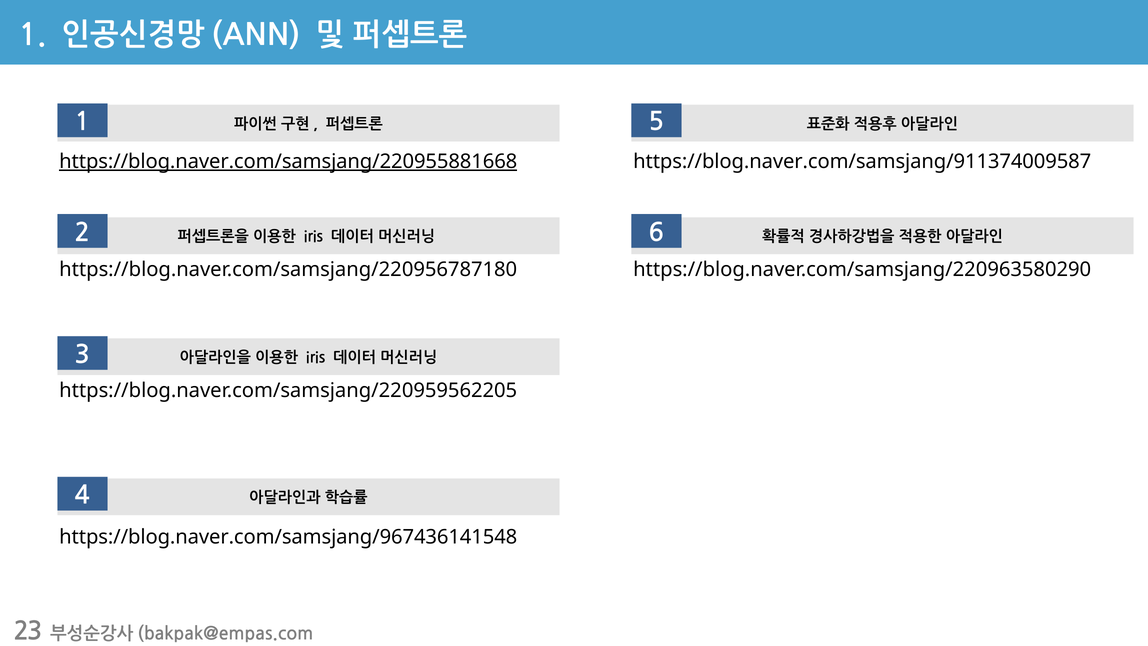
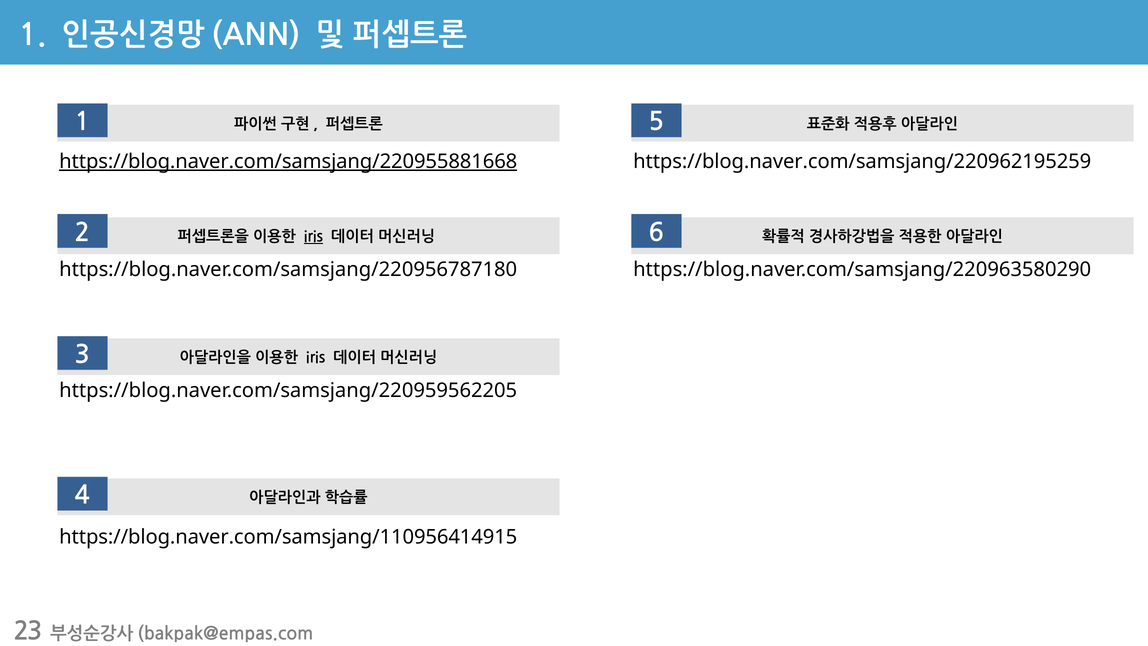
https://blog.naver.com/samsjang/911374009587: https://blog.naver.com/samsjang/911374009587 -> https://blog.naver.com/samsjang/220962195259 (862, 162)
iris underline: none -> present (313, 237)
https://blog.naver.com/samsjang/967436141548: https://blog.naver.com/samsjang/967436141548 -> https://blog.naver.com/samsjang/110956414915 (288, 537)
